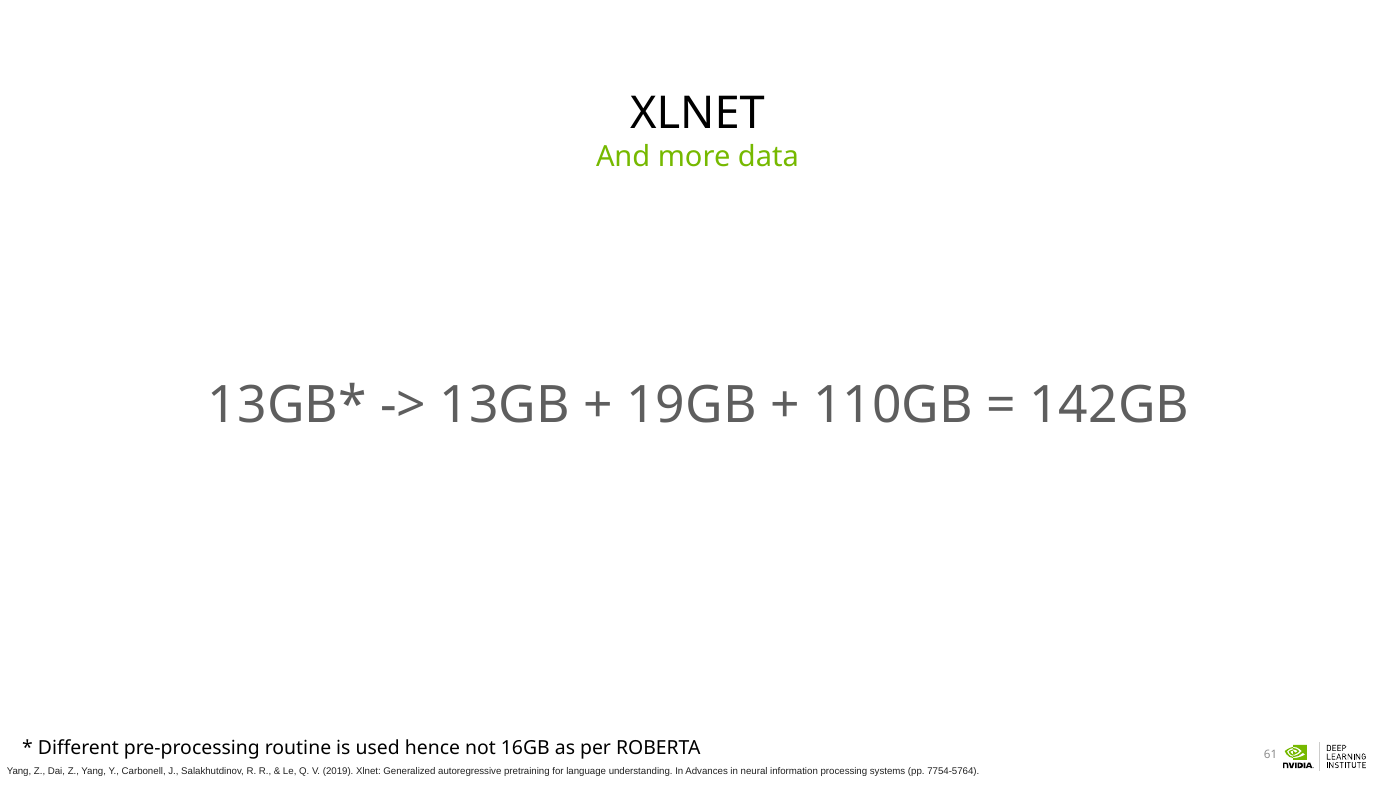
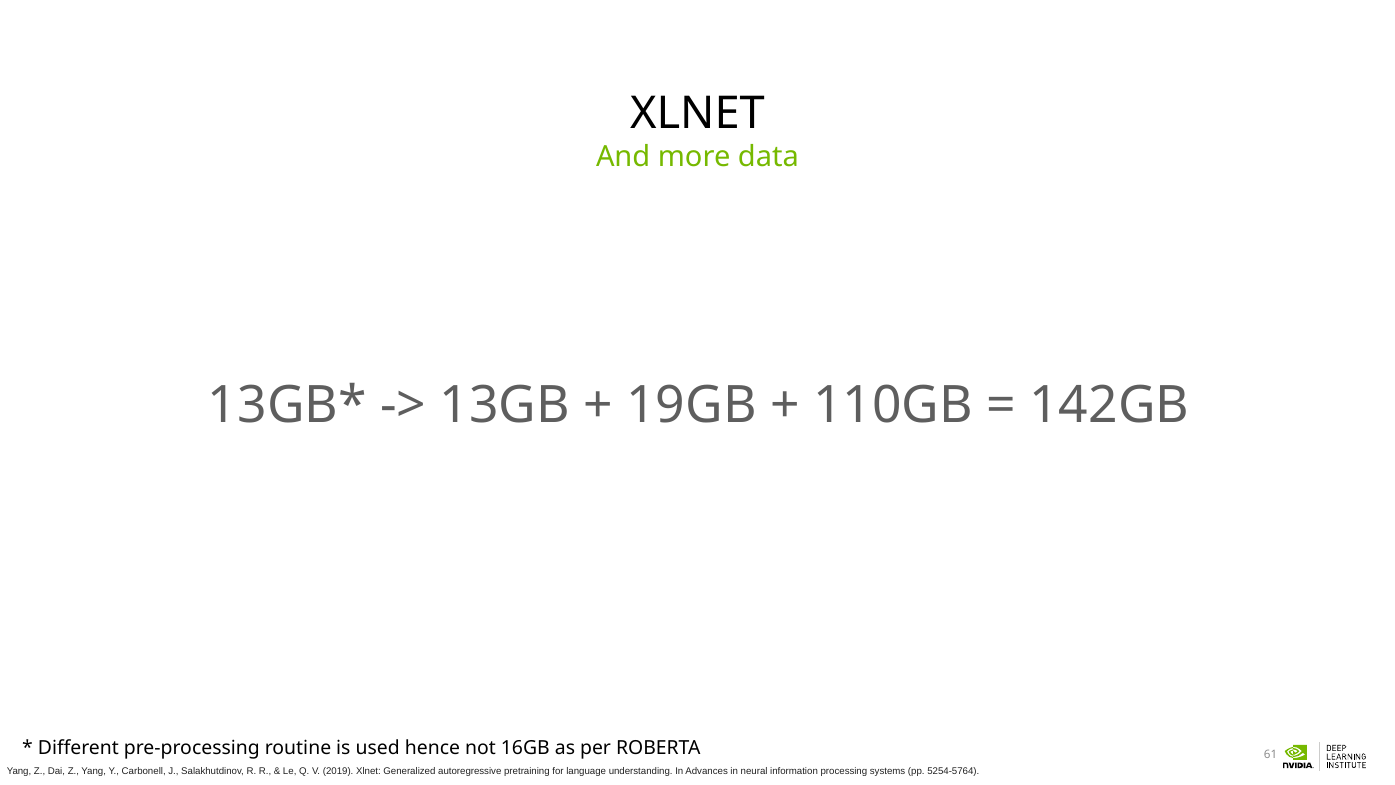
7754-5764: 7754-5764 -> 5254-5764 (953, 771)
